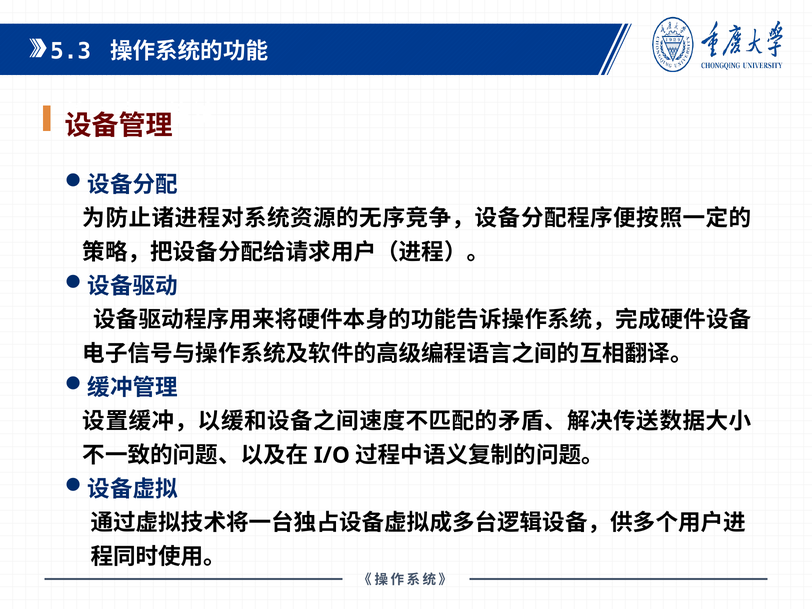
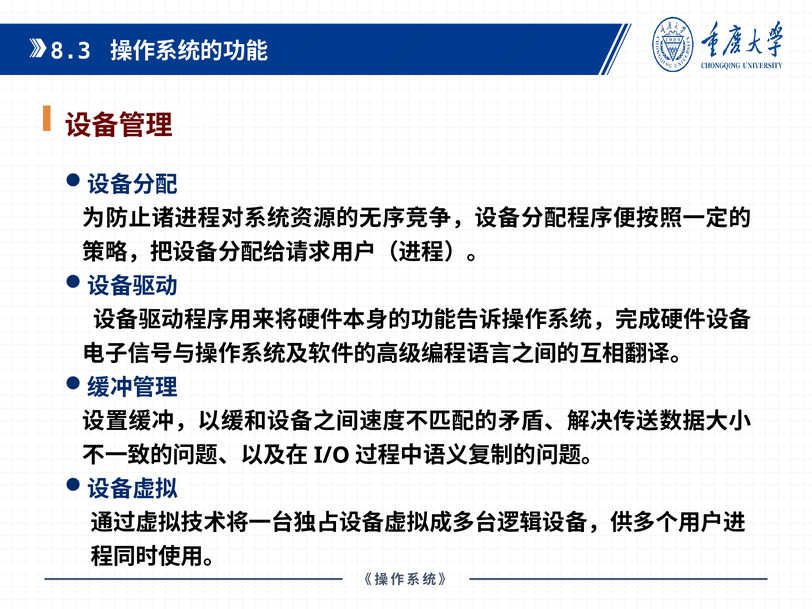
5.3: 5.3 -> 8.3 (71, 51)
